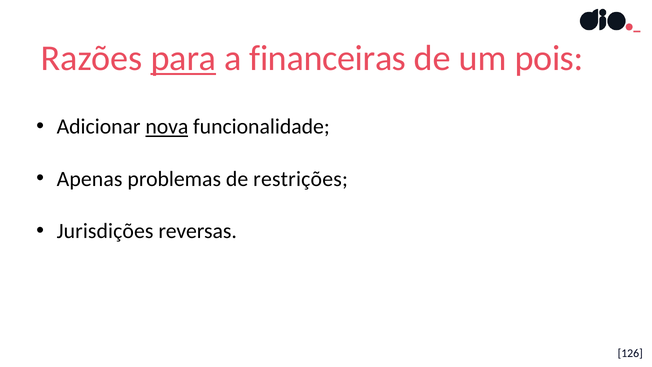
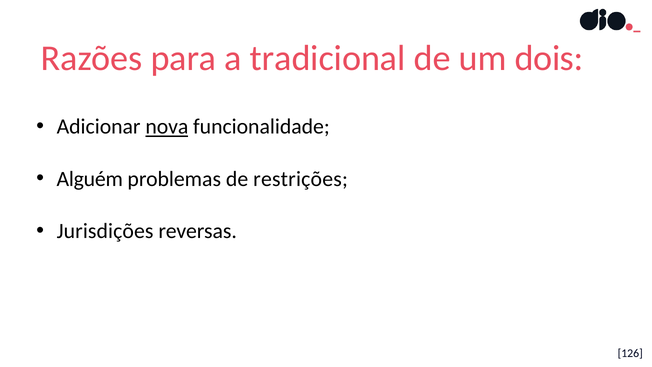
para underline: present -> none (183, 58)
financeiras: financeiras -> tradicional (328, 58)
pois: pois -> dois (549, 58)
Apenas: Apenas -> Alguém (90, 179)
